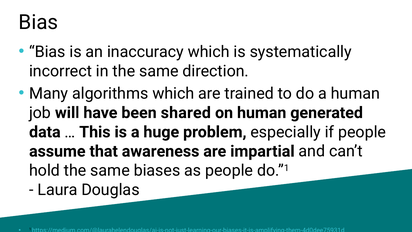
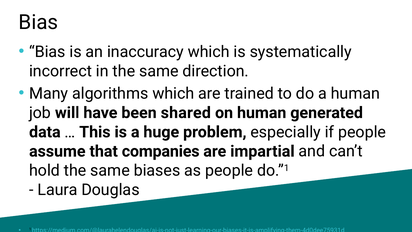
awareness: awareness -> companies (161, 151)
